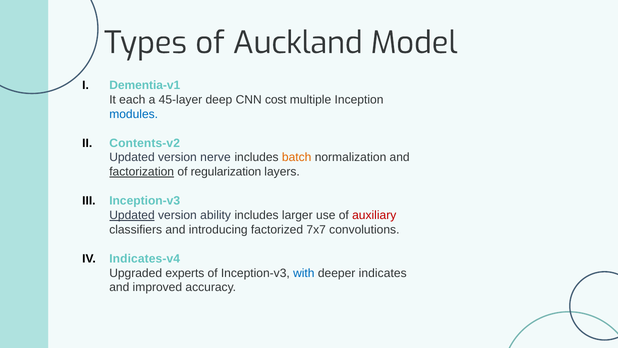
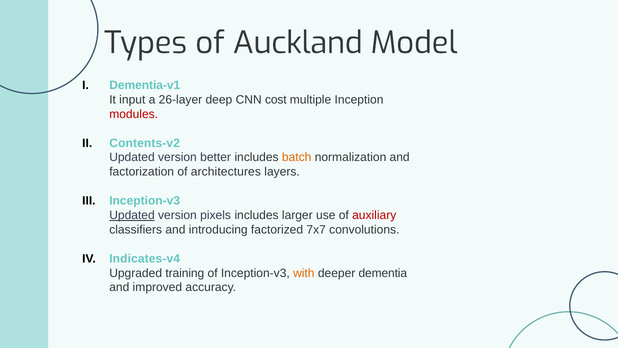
each: each -> input (132, 100)
45-layer: 45-layer -> 26-layer (180, 100)
modules colour: blue -> red (134, 114)
nerve: nerve -> better (216, 157)
factorization underline: present -> none (142, 172)
regularization: regularization -> architectures (226, 172)
ability: ability -> pixels (216, 215)
experts: experts -> training (185, 273)
with colour: blue -> orange (304, 273)
indicates: indicates -> dementia (383, 273)
